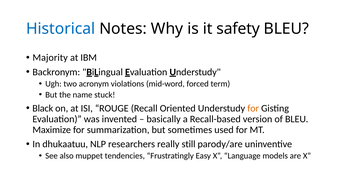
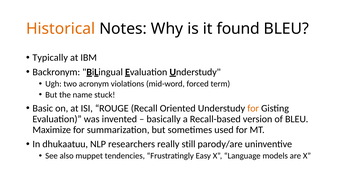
Historical colour: blue -> orange (61, 29)
safety: safety -> found (238, 29)
Majority: Majority -> Typically (50, 58)
Black: Black -> Basic (43, 109)
